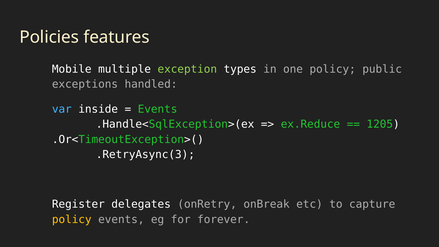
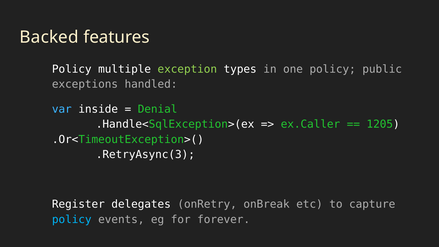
Policies: Policies -> Backed (49, 37)
Mobile: Mobile -> Policy (72, 69)
Events: Events -> Denial (158, 109)
ex.Reduce: ex.Reduce -> ex.Caller (310, 124)
policy colour: yellow -> light blue (72, 219)
